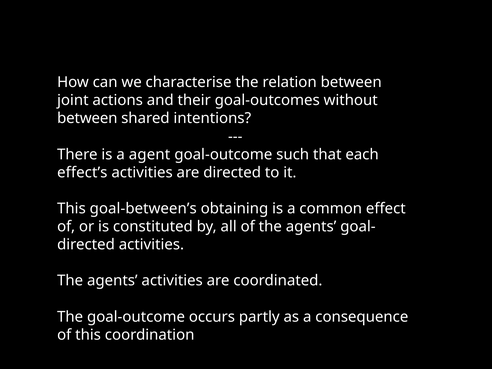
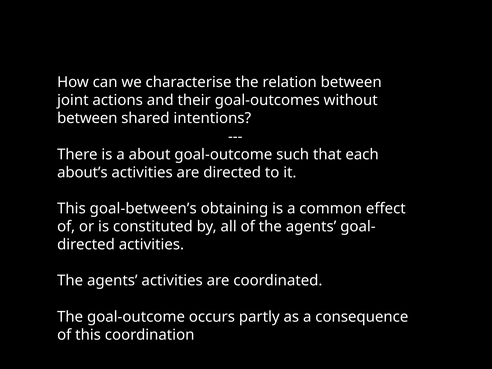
agent: agent -> about (150, 154)
effect’s: effect’s -> about’s (82, 172)
